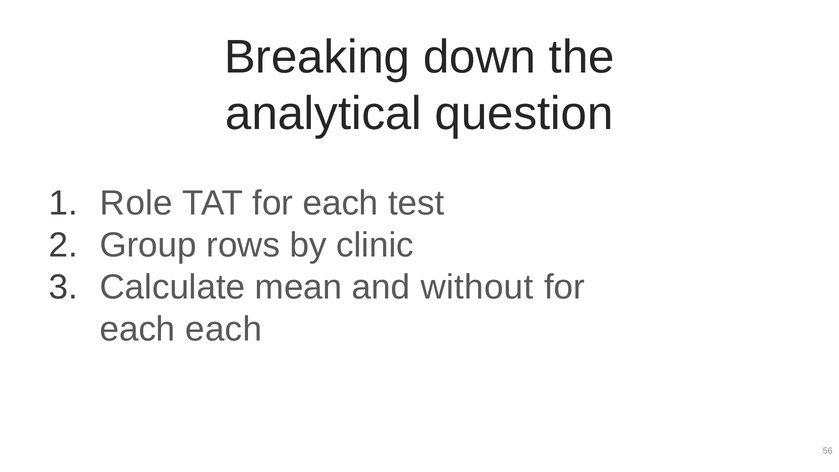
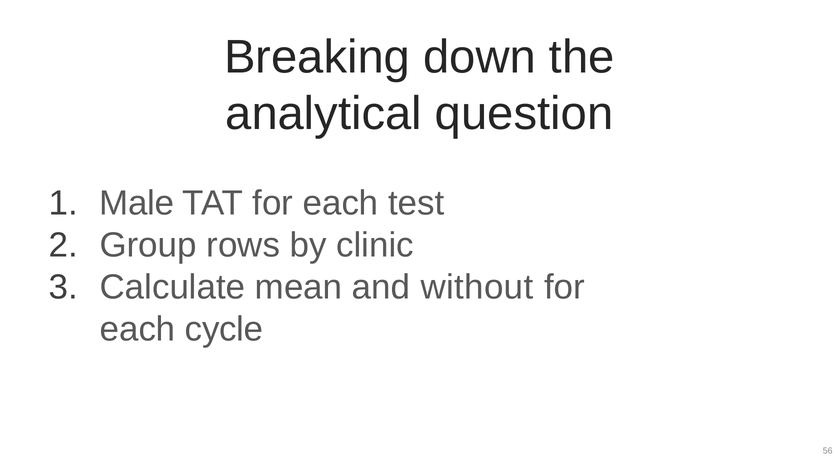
Role: Role -> Male (137, 203)
each each: each -> cycle (224, 329)
